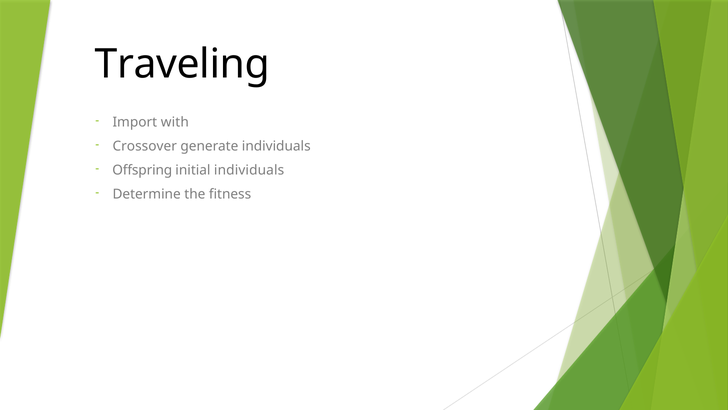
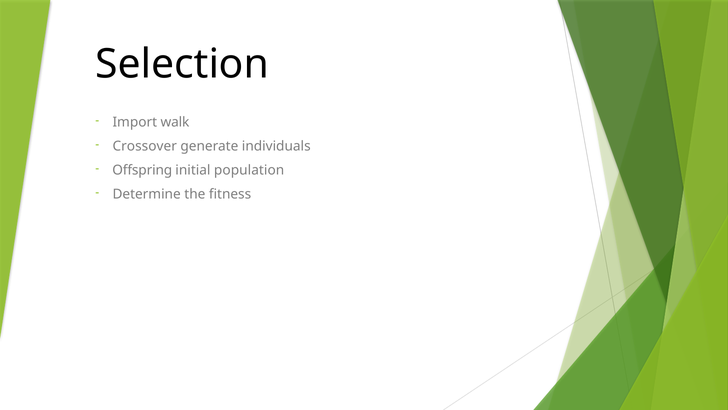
Traveling: Traveling -> Selection (182, 64)
with: with -> walk (175, 122)
initial individuals: individuals -> population (249, 170)
